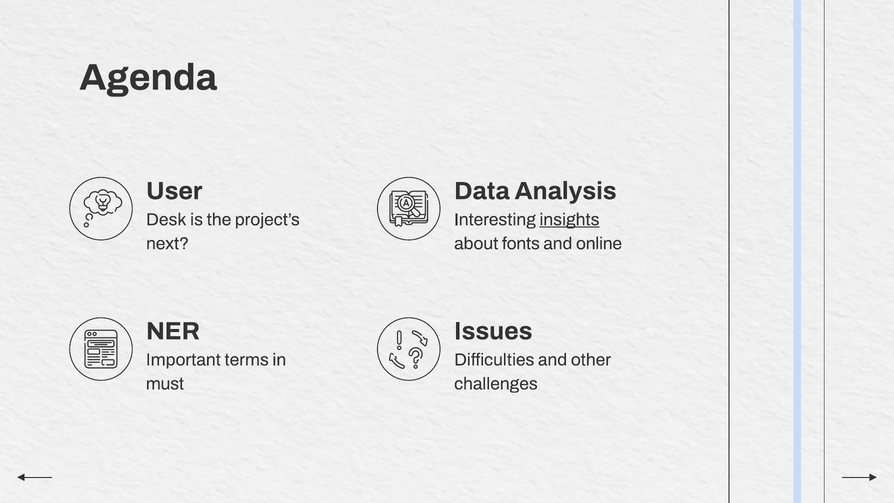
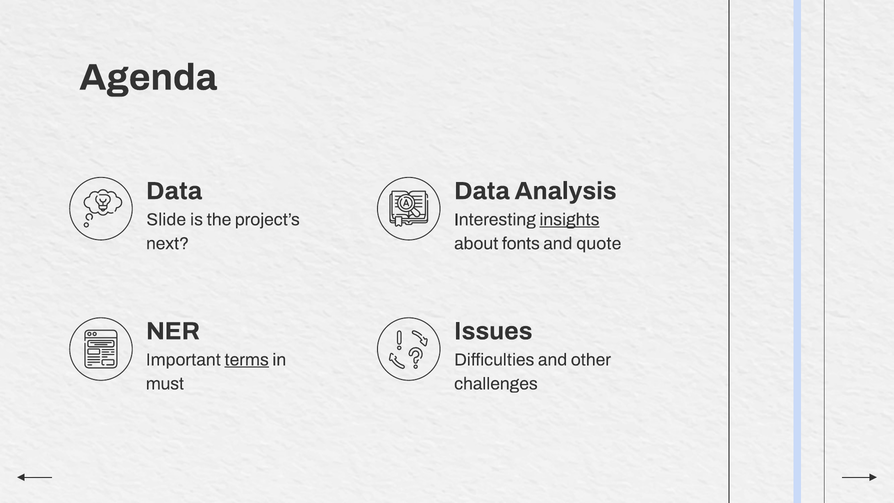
User: User -> Data (174, 191)
Desk: Desk -> Slide (166, 219)
online: online -> quote (599, 243)
terms underline: none -> present (247, 360)
